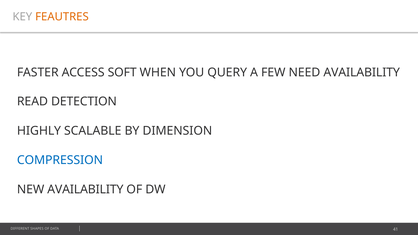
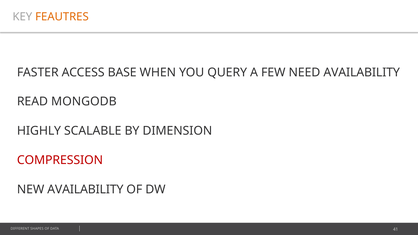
SOFT: SOFT -> BASE (122, 72)
DETECTION: DETECTION -> MONGODB (84, 102)
COMPRESSION colour: blue -> red (60, 160)
